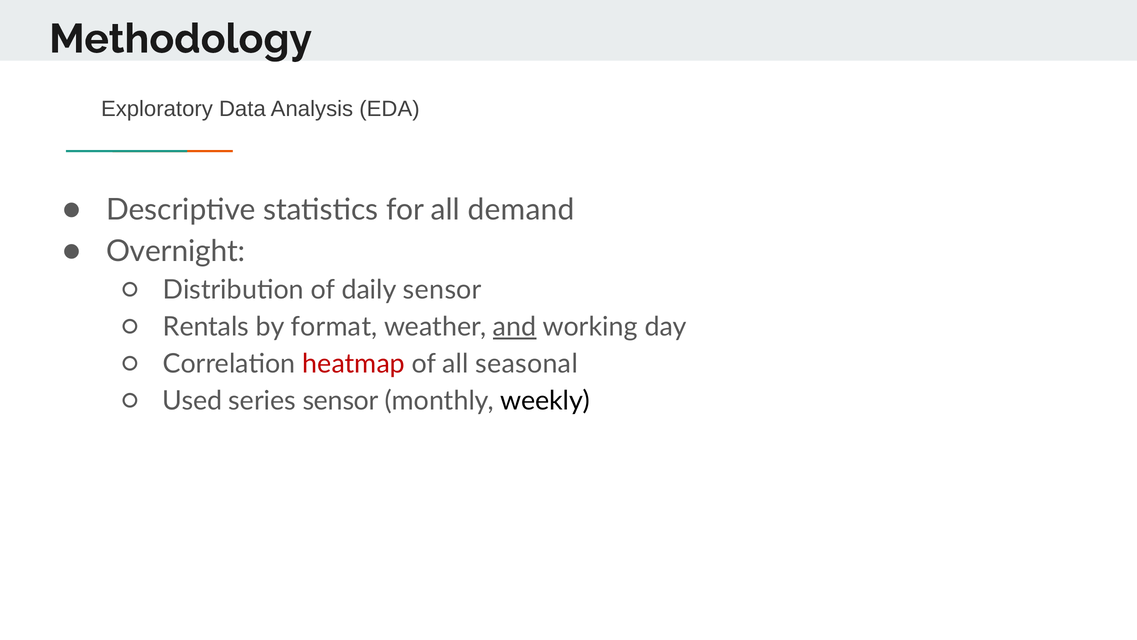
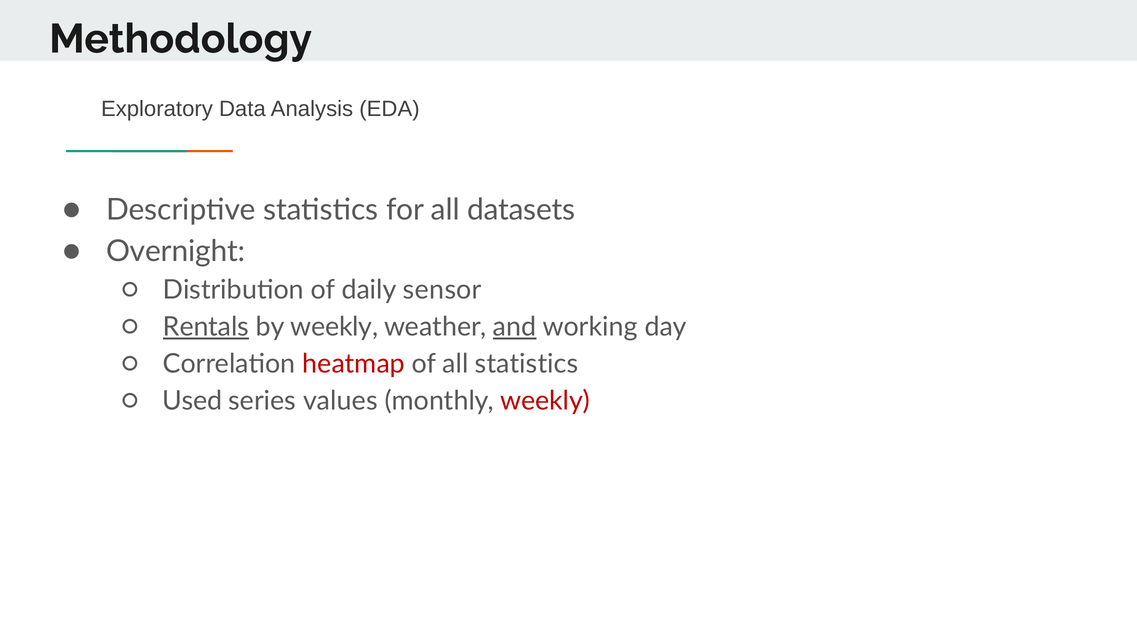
demand: demand -> datasets (521, 210)
Rentals underline: none -> present (206, 327)
by format: format -> weekly (334, 327)
all seasonal: seasonal -> statistics (527, 364)
series sensor: sensor -> values (340, 401)
weekly colour: black -> red (545, 401)
